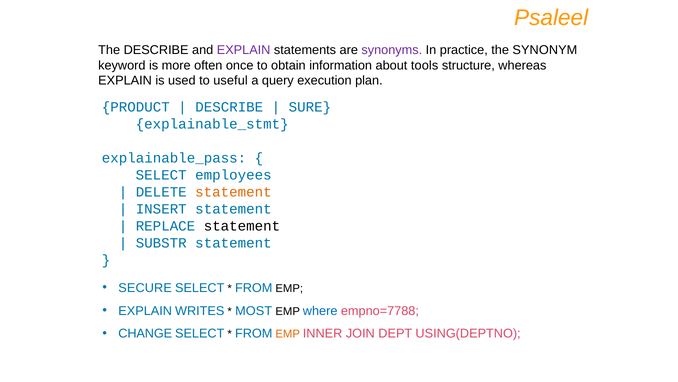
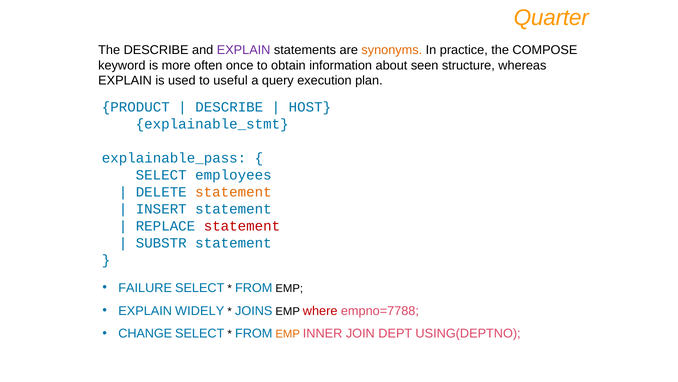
Psaleel: Psaleel -> Quarter (551, 18)
synonyms colour: purple -> orange (392, 50)
SYNONYM: SYNONYM -> COMPOSE (545, 50)
tools: tools -> seen (425, 65)
SURE: SURE -> HOST (310, 107)
statement colour: black -> red (242, 226)
SECURE: SECURE -> FAILURE (145, 287)
WRITES: WRITES -> WIDELY (200, 310)
MOST: MOST -> JOINS (254, 310)
where colour: blue -> red (320, 310)
